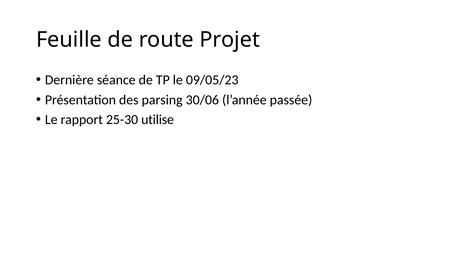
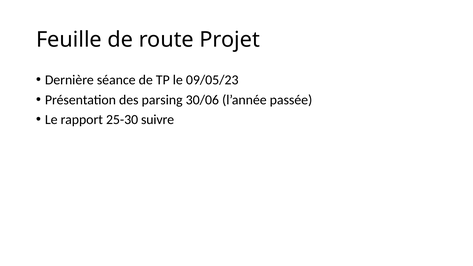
utilise: utilise -> suivre (158, 120)
